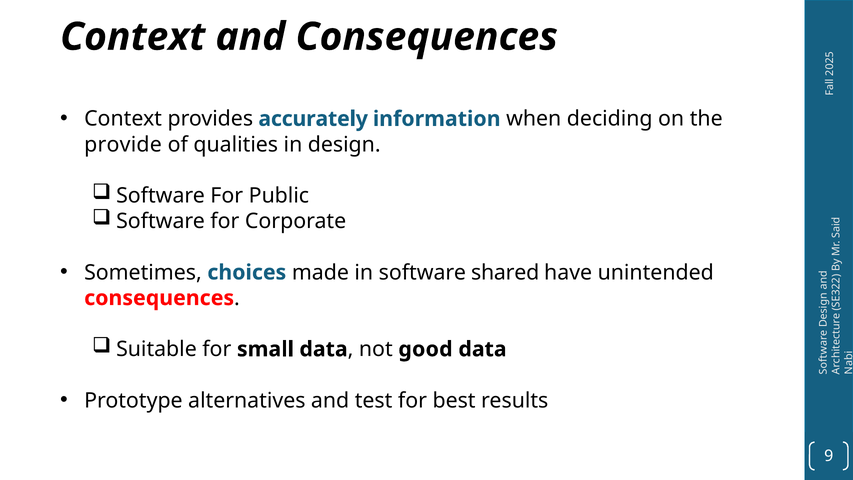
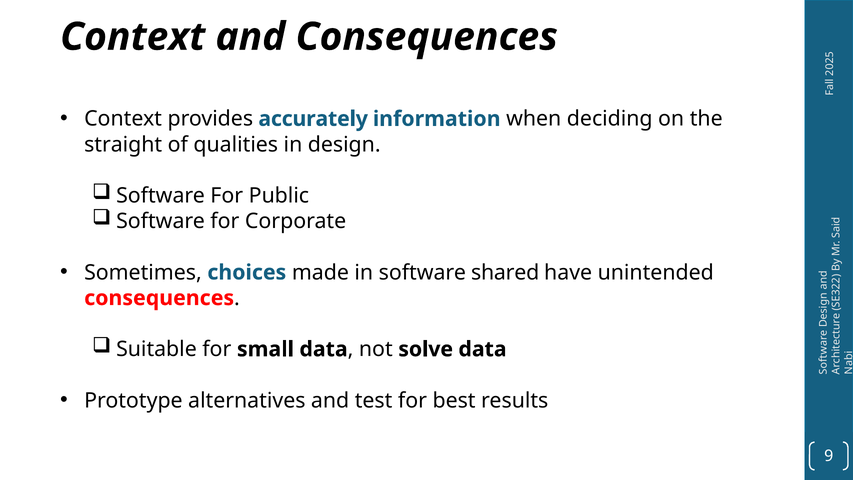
provide: provide -> straight (123, 144)
good: good -> solve (426, 349)
